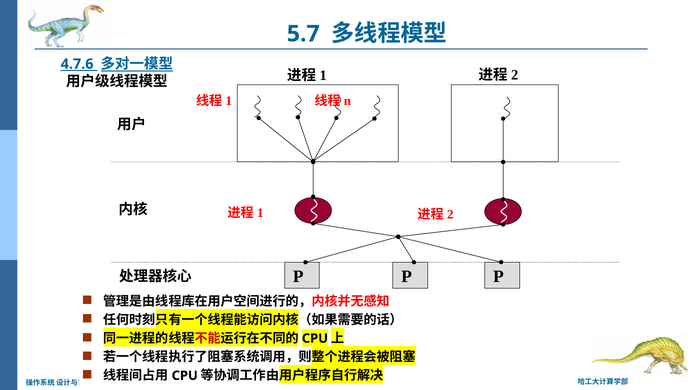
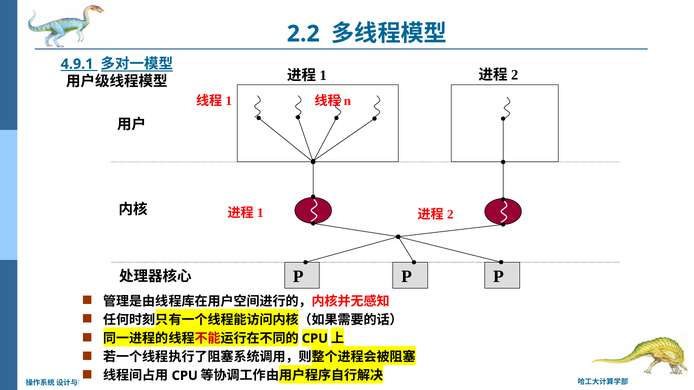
5.7: 5.7 -> 2.2 (303, 34)
4.7.6: 4.7.6 -> 4.9.1 (77, 64)
